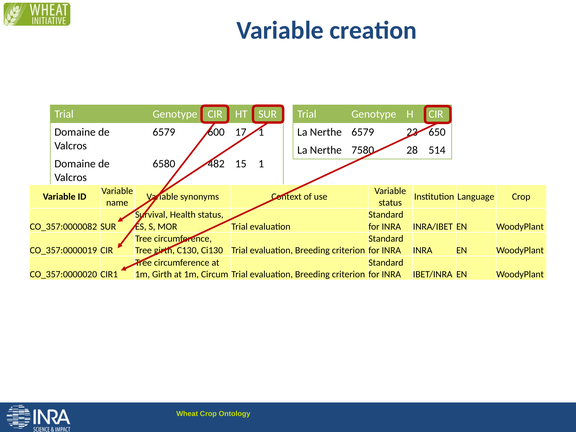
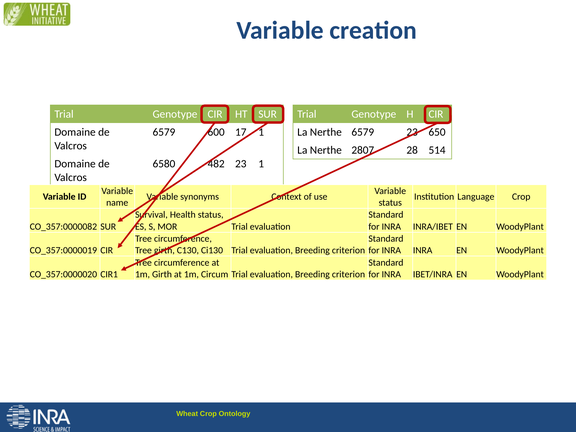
7580: 7580 -> 2807 (363, 150)
482 15: 15 -> 23 (241, 164)
